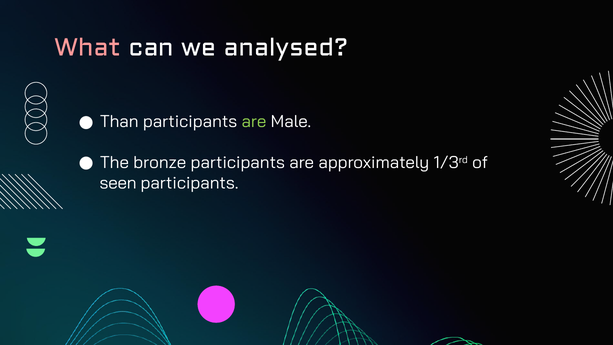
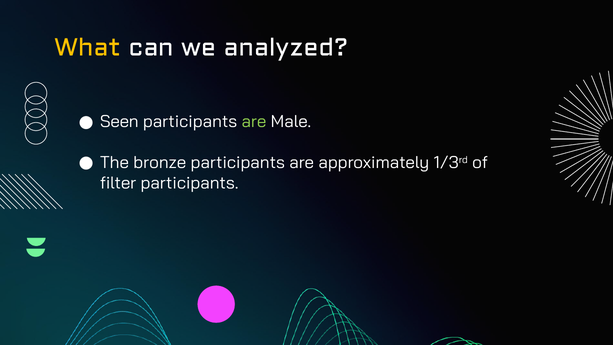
What colour: pink -> yellow (88, 48)
analysed: analysed -> analyzed (286, 48)
Than: Than -> Seen (119, 122)
seen: seen -> filter (118, 183)
